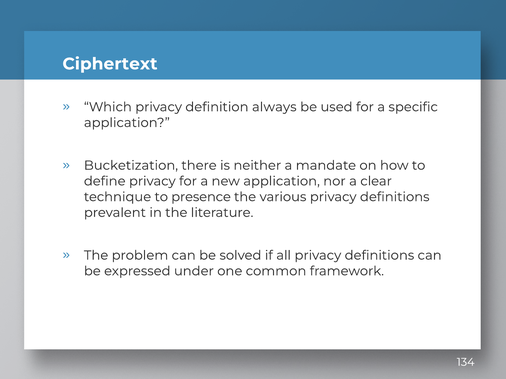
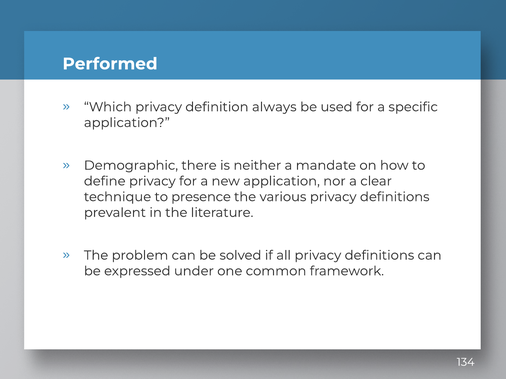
Ciphertext: Ciphertext -> Performed (110, 64)
Bucketization: Bucketization -> Demographic (131, 166)
